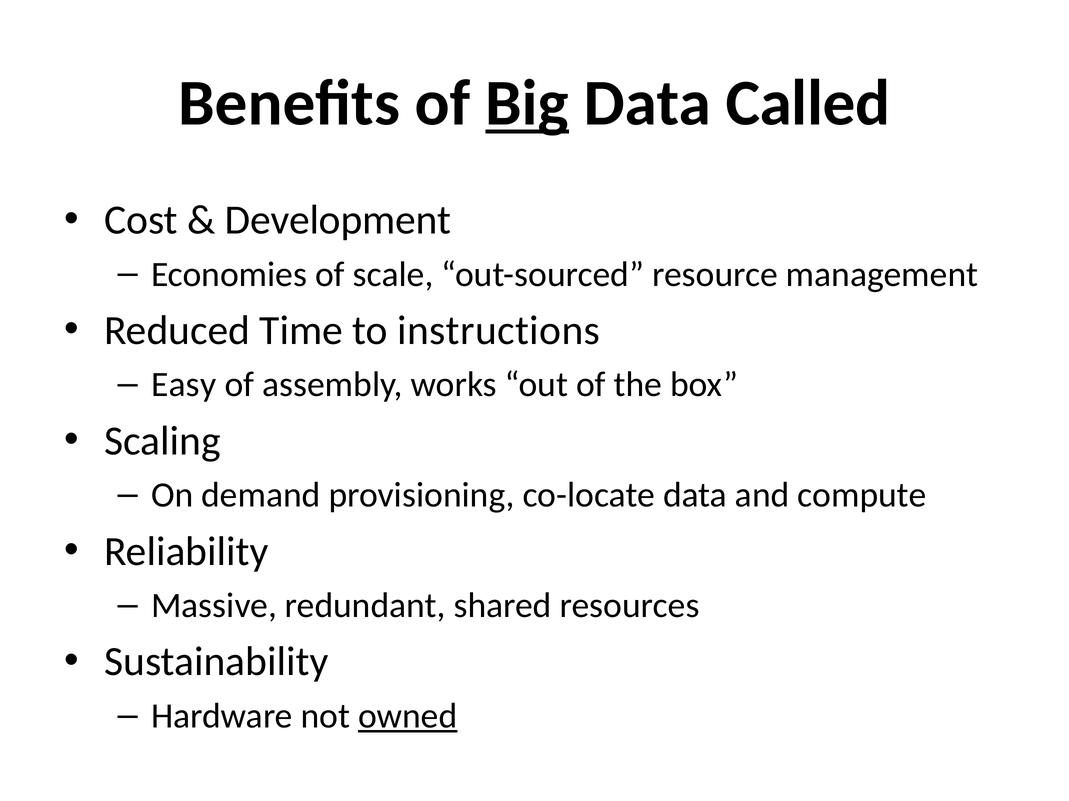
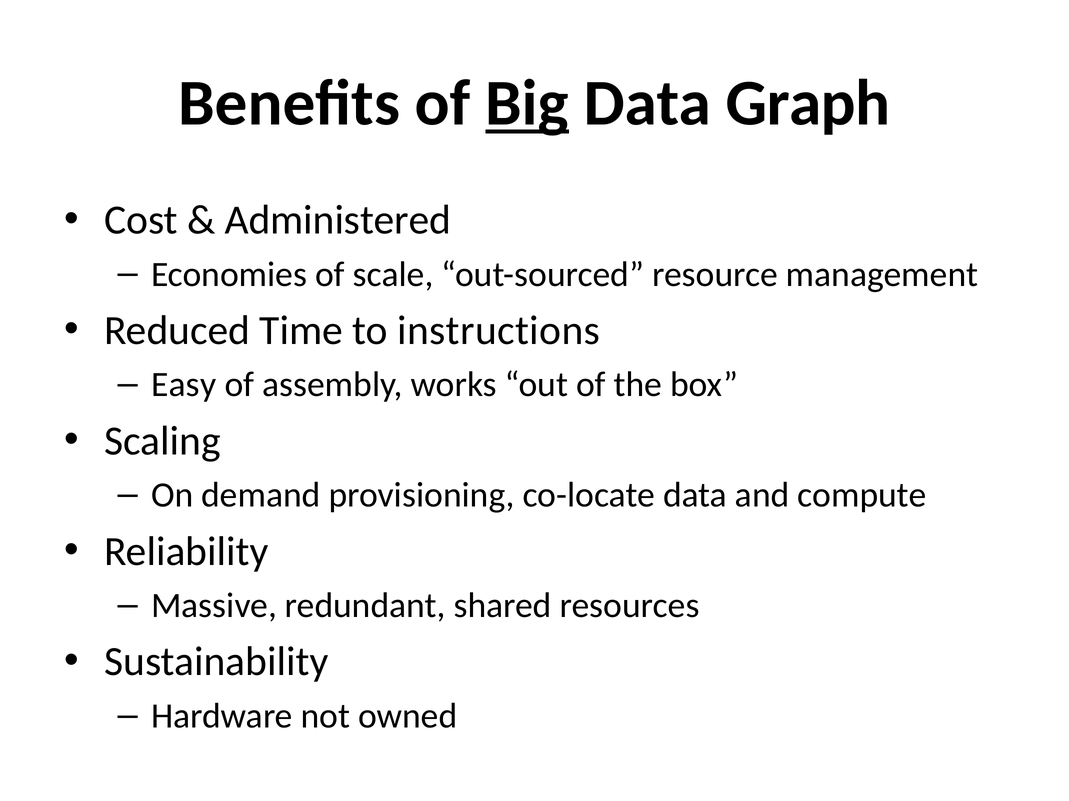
Called: Called -> Graph (808, 103)
Development: Development -> Administered (338, 220)
owned underline: present -> none (408, 717)
